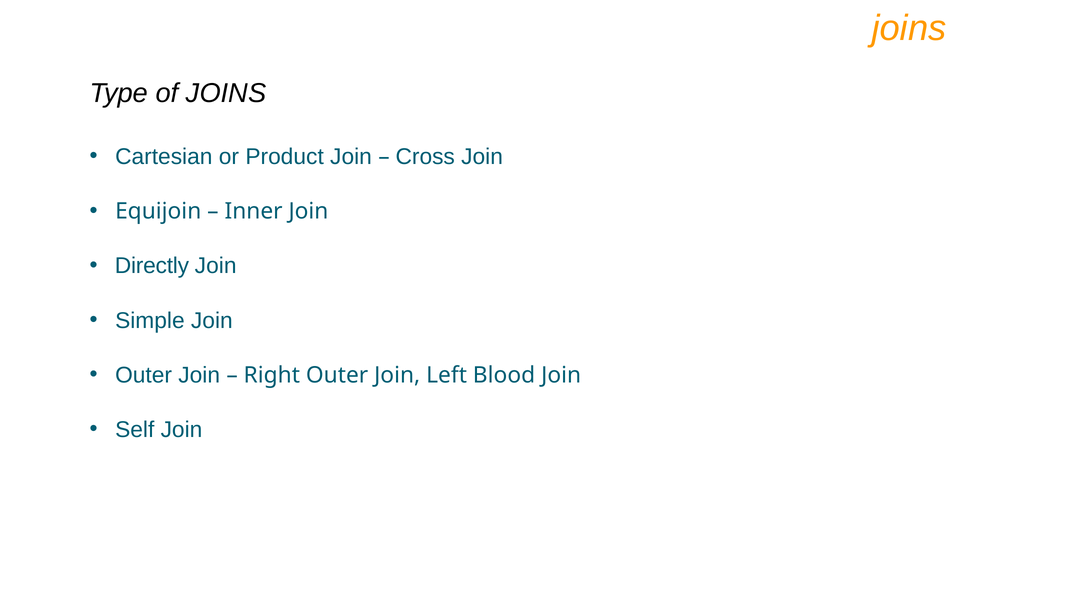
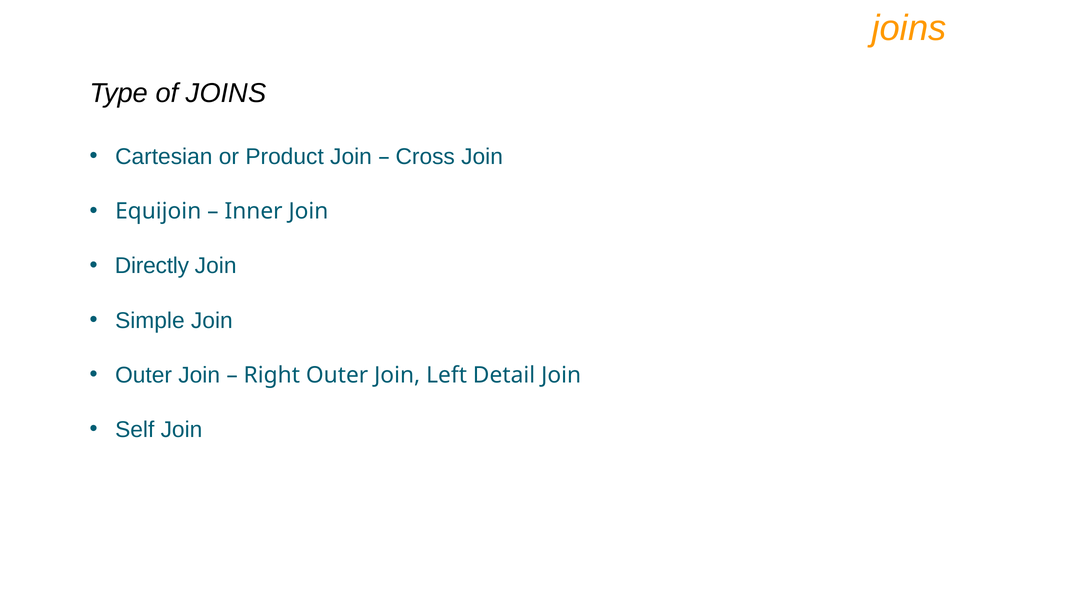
Blood: Blood -> Detail (504, 375)
